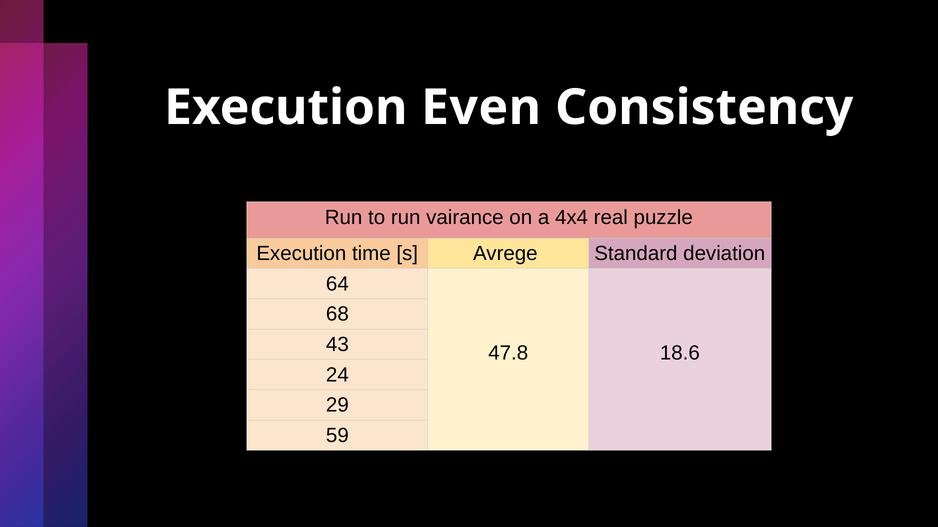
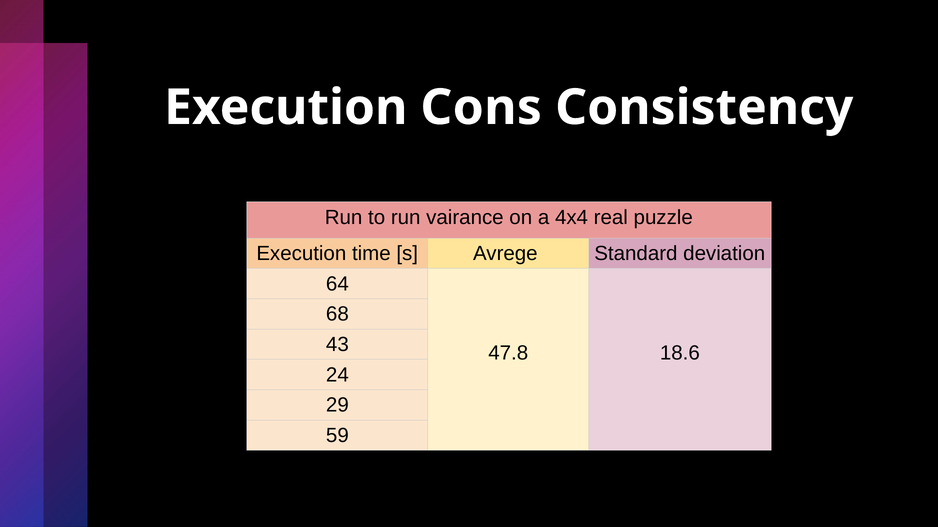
Even: Even -> Cons (481, 108)
